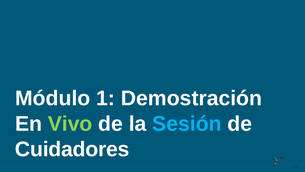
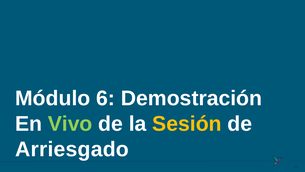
1: 1 -> 6 (106, 98)
Sesión colour: light blue -> yellow (187, 124)
Cuidadores: Cuidadores -> Arriesgado (72, 149)
